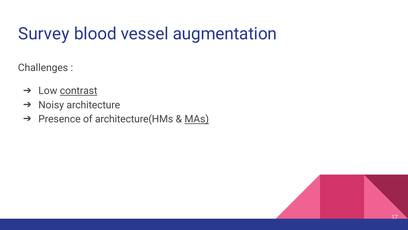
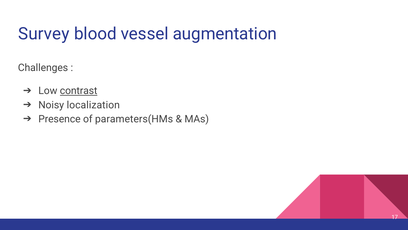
architecture: architecture -> localization (93, 105)
architecture(HMs: architecture(HMs -> parameters(HMs (134, 119)
MAs underline: present -> none (197, 119)
